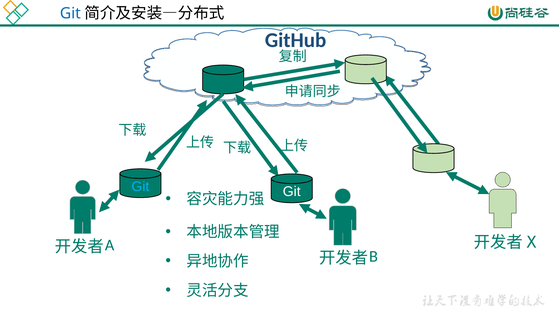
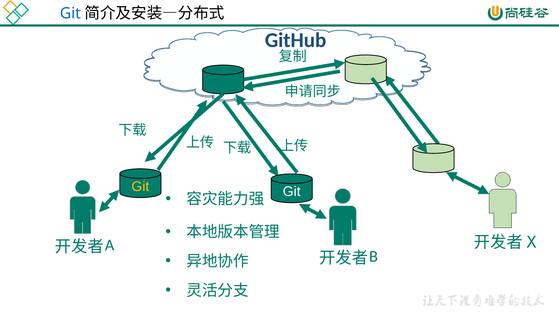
Git colour: light blue -> yellow (140, 186)
